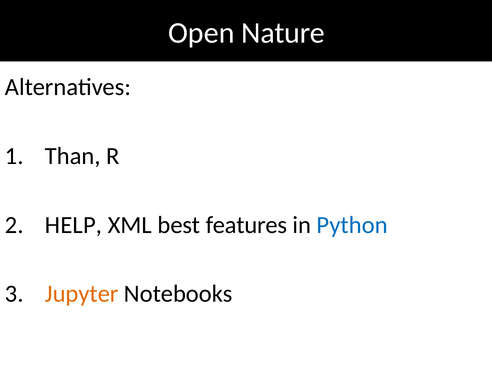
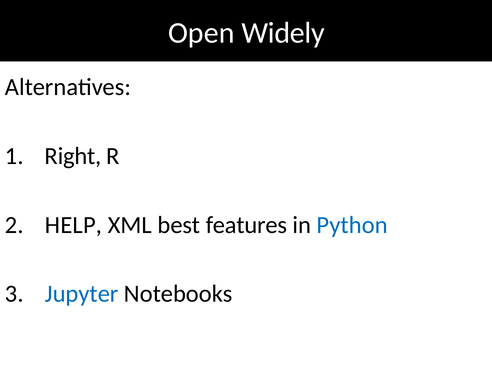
Nature: Nature -> Widely (283, 33)
Than: Than -> Right (73, 156)
Jupyter colour: orange -> blue (82, 294)
